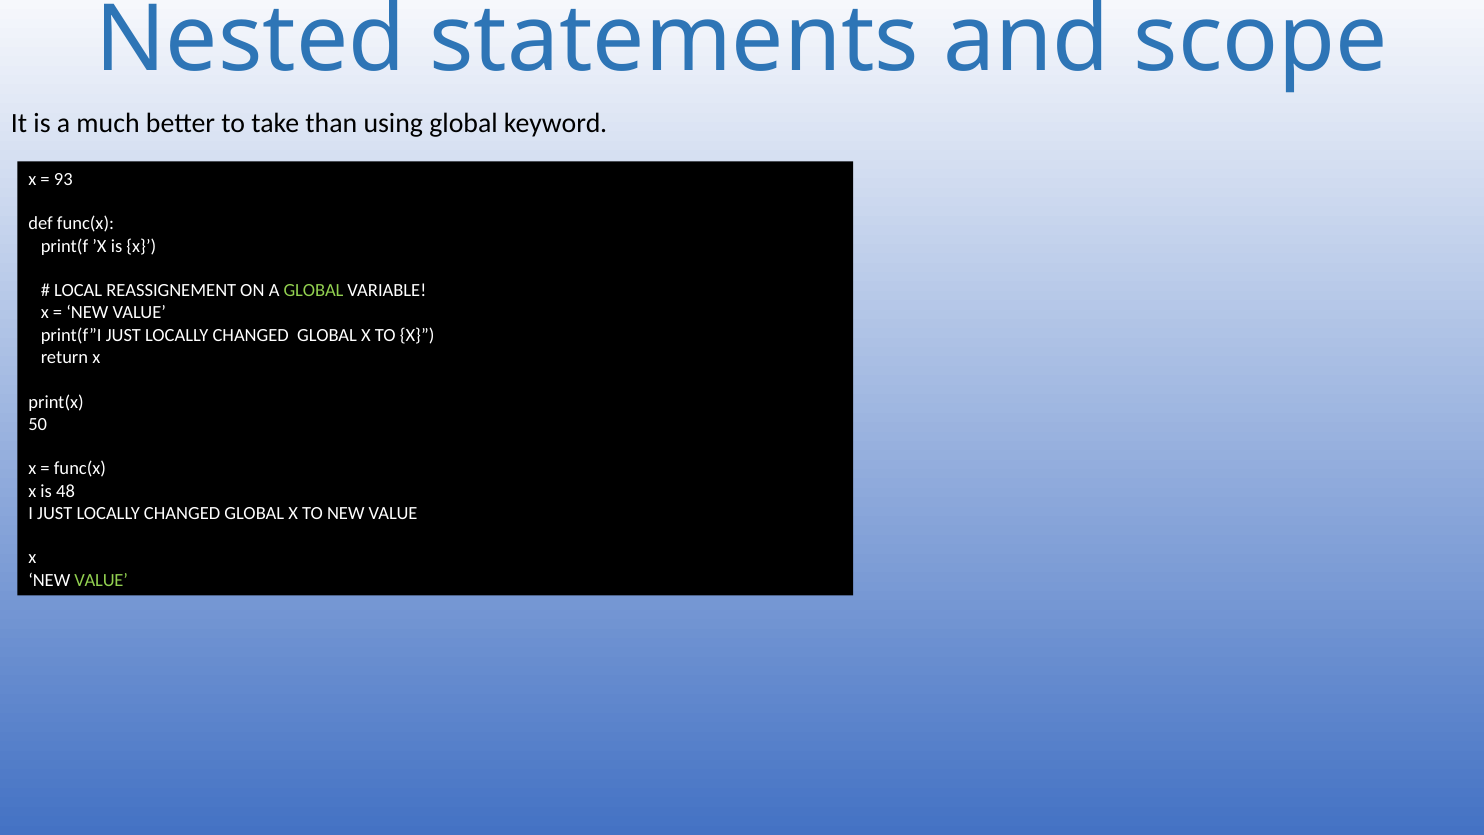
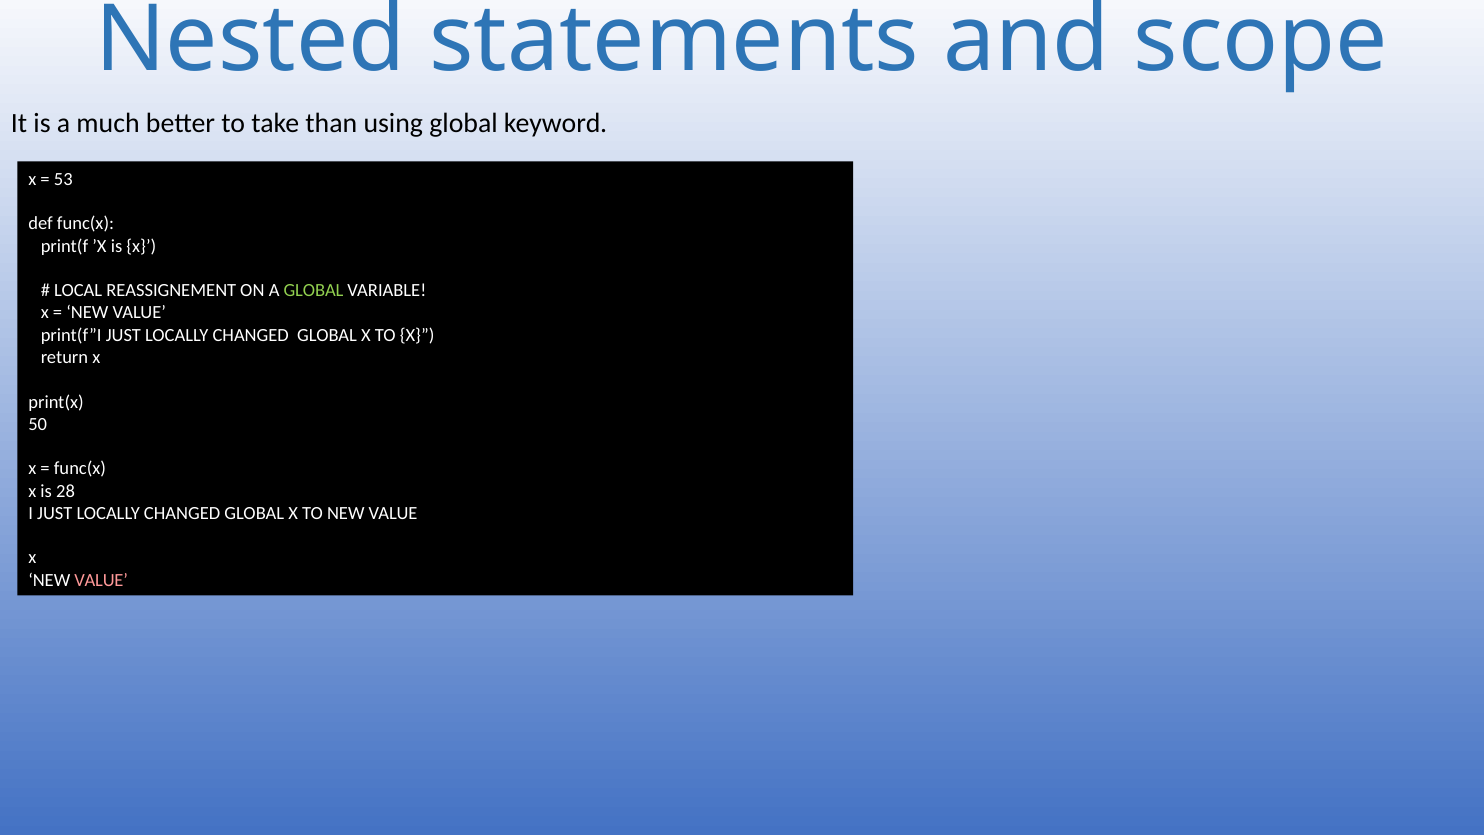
93: 93 -> 53 (63, 179)
48: 48 -> 28 (66, 491)
VALUE colour: light green -> pink (101, 580)
